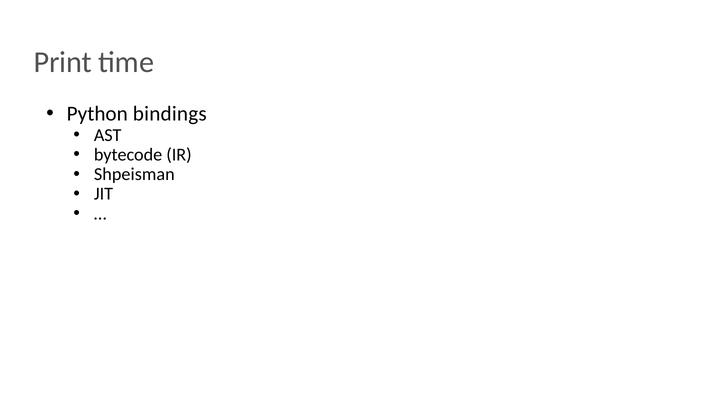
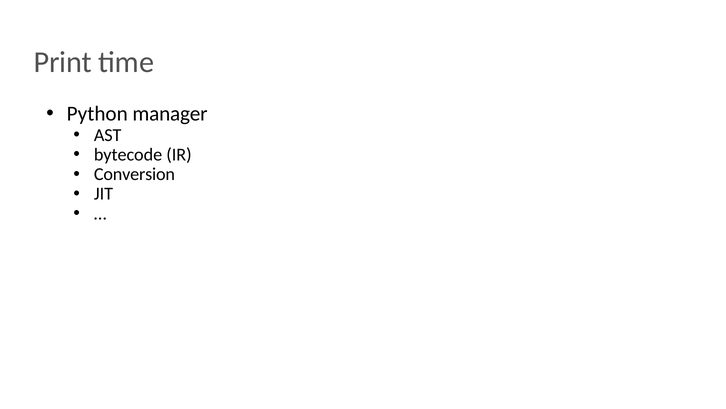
bindings: bindings -> manager (170, 114)
Shpeisman: Shpeisman -> Conversion (134, 174)
